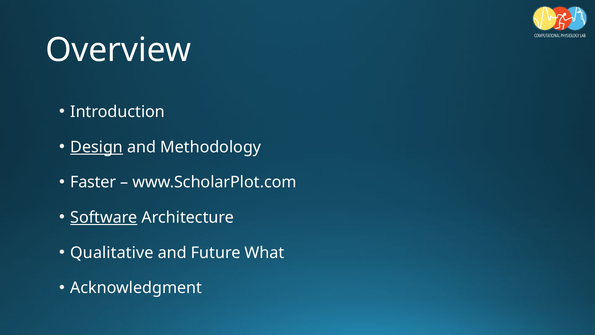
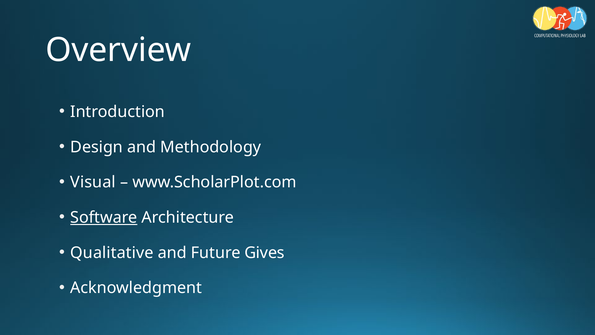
Design underline: present -> none (97, 147)
Faster: Faster -> Visual (93, 182)
What: What -> Gives (265, 253)
